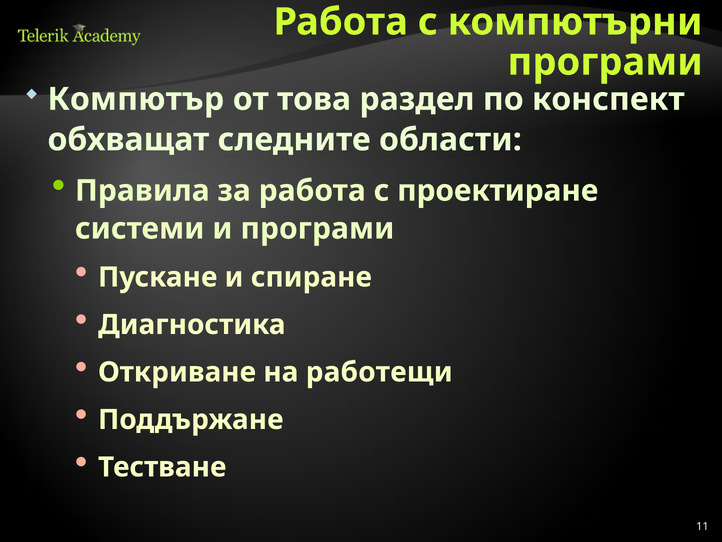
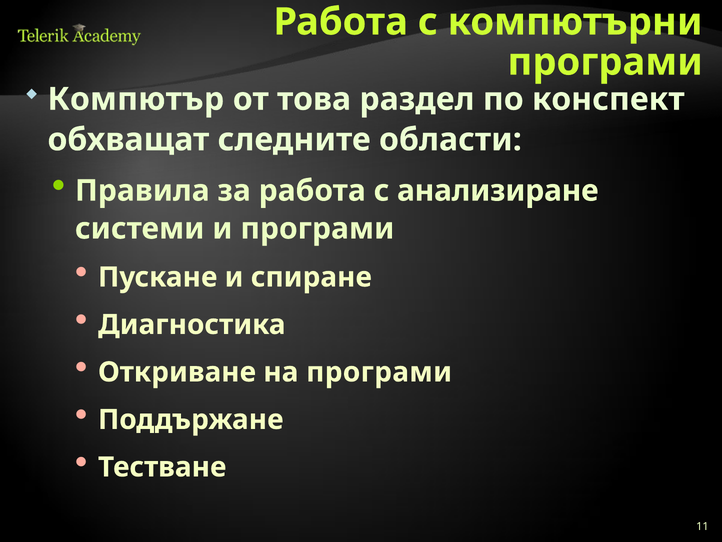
проектиране: проектиране -> анализиране (498, 191)
на работещи: работещи -> програми (379, 372)
